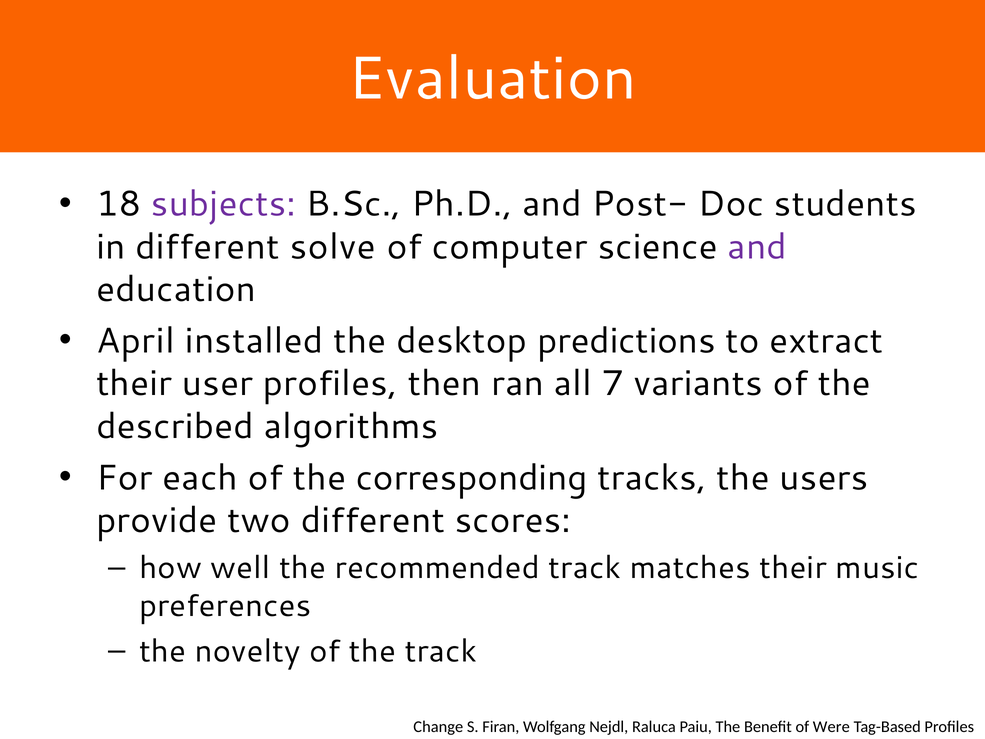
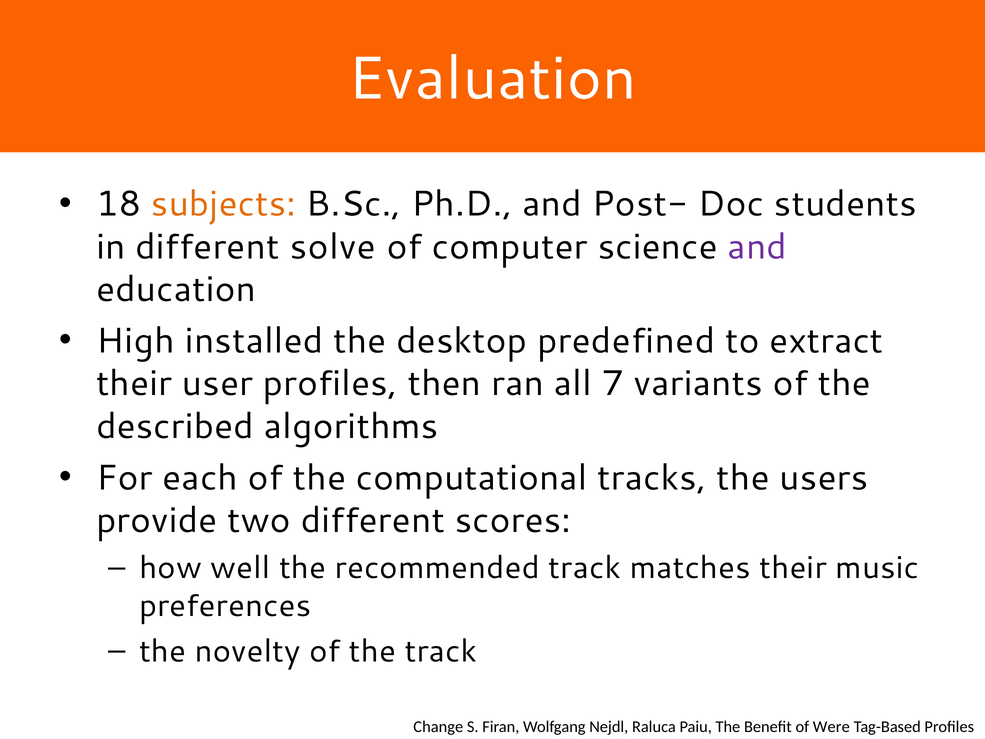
subjects colour: purple -> orange (223, 204)
April: April -> High (136, 341)
predictions: predictions -> predefined (626, 341)
corresponding: corresponding -> computational (472, 478)
